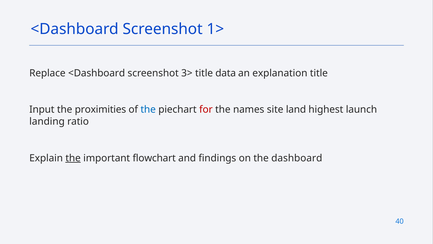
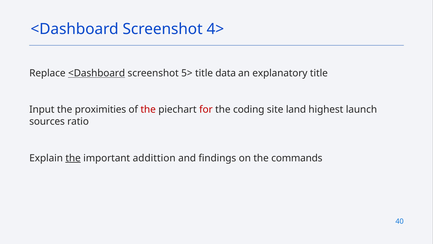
1>: 1> -> 4> (215, 29)
<Dashboard underline: none -> present (97, 73)
3>: 3> -> 5> (187, 73)
explanation: explanation -> explanatory (280, 73)
the colour: blue -> red (148, 110)
names: names -> coding (249, 110)
landing: landing -> sources (47, 121)
flowchart: flowchart -> addittion (154, 158)
dashboard: dashboard -> commands (297, 158)
